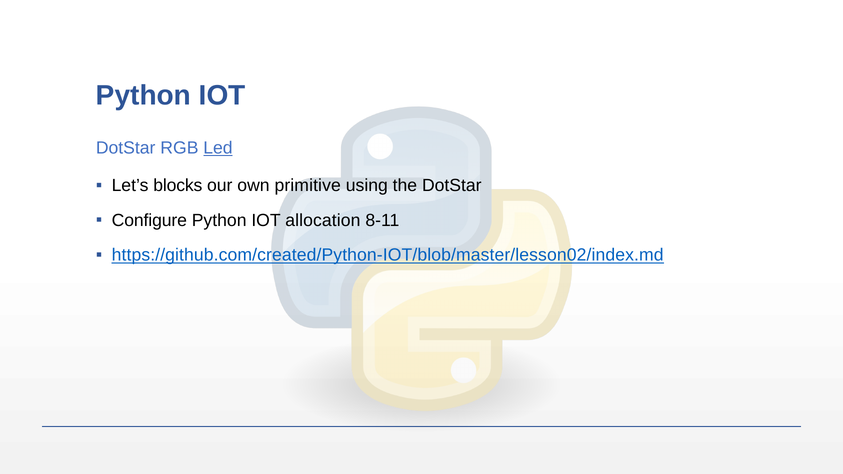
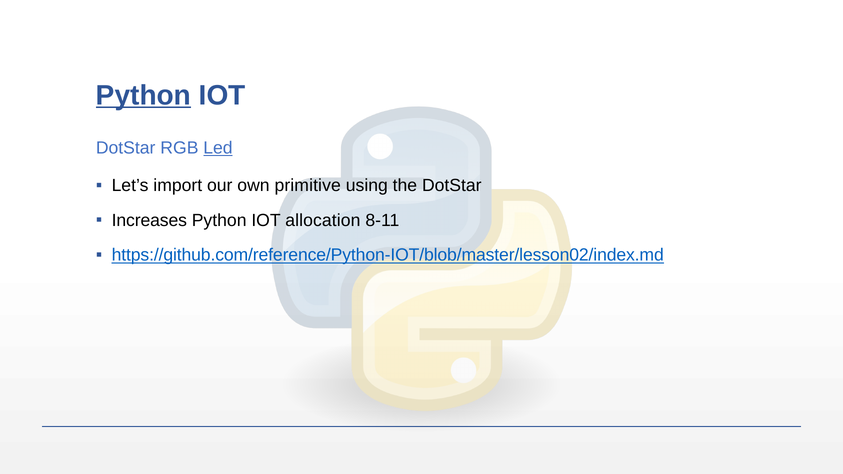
Python underline: none -> present (143, 95)
blocks: blocks -> import (178, 186)
Configure: Configure -> Increases (149, 220)
https://github.com/created/Python-IOT/blob/master/lesson02/index.md: https://github.com/created/Python-IOT/blob/master/lesson02/index.md -> https://github.com/reference/Python-IOT/blob/master/lesson02/index.md (388, 255)
